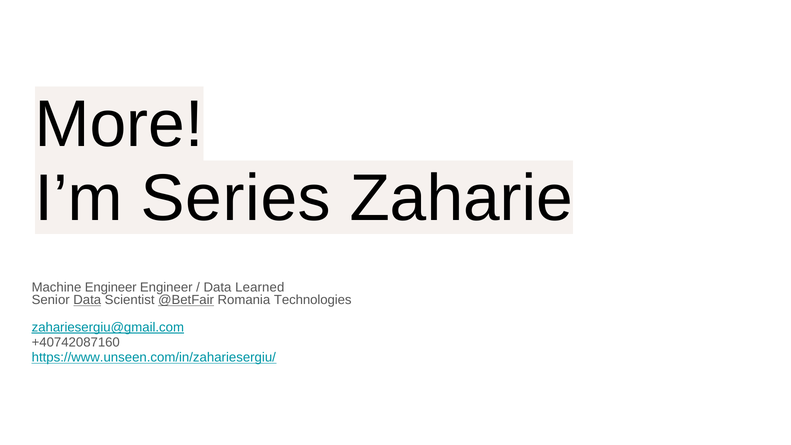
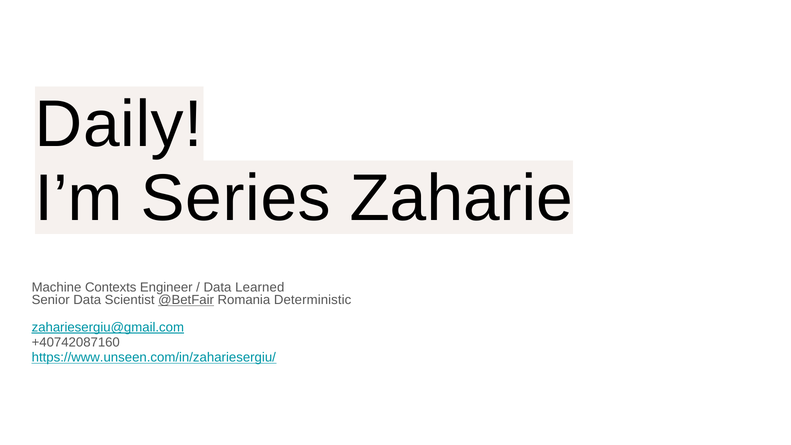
More: More -> Daily (119, 125)
Machine Engineer: Engineer -> Contexts (111, 287)
Data underline: present -> none (87, 300)
Technologies: Technologies -> Deterministic (313, 300)
